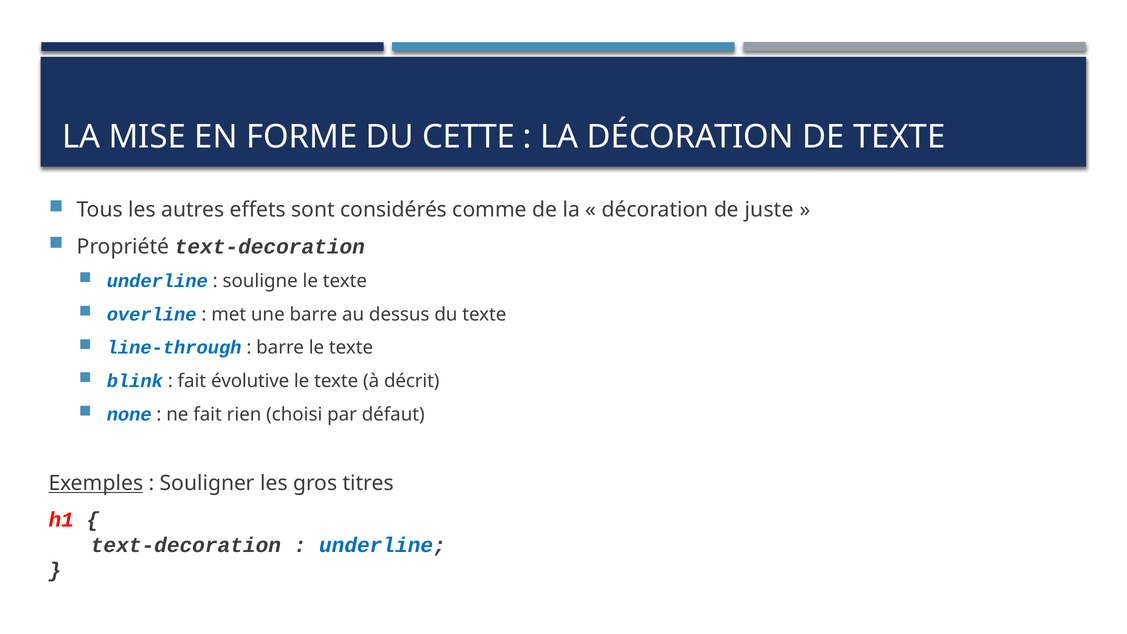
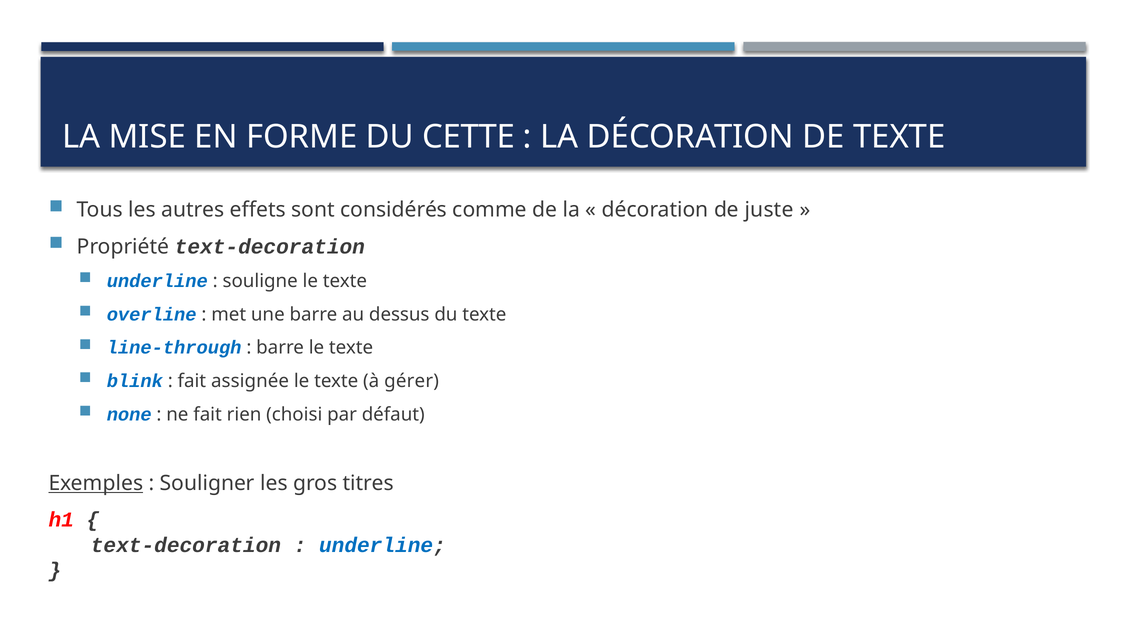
évolutive: évolutive -> assignée (250, 381)
décrit: décrit -> gérer (412, 381)
